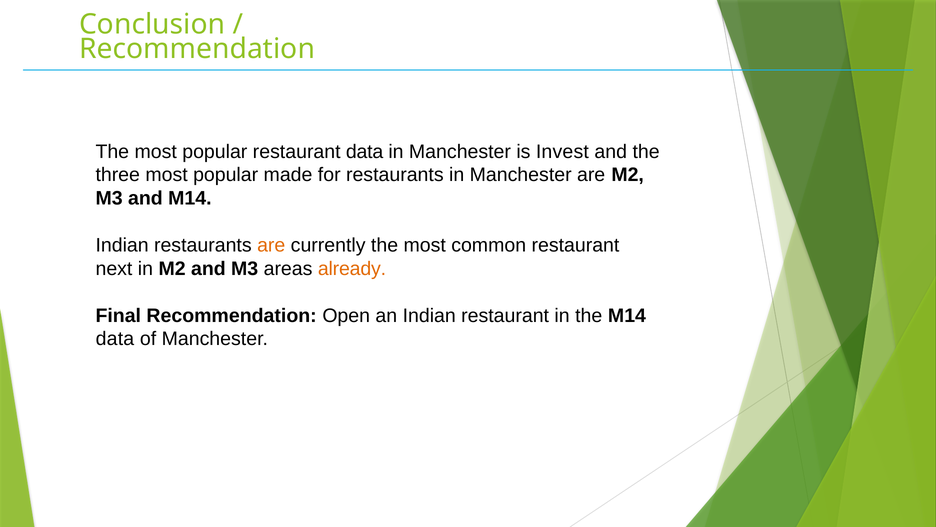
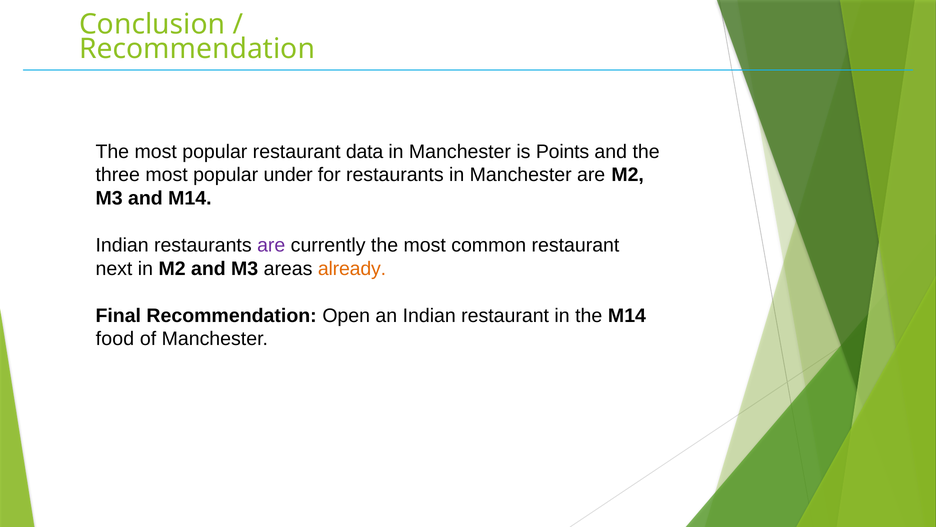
Invest: Invest -> Points (563, 151)
made: made -> under (288, 175)
are colour: orange -> purple (271, 245)
data: data -> food (115, 339)
